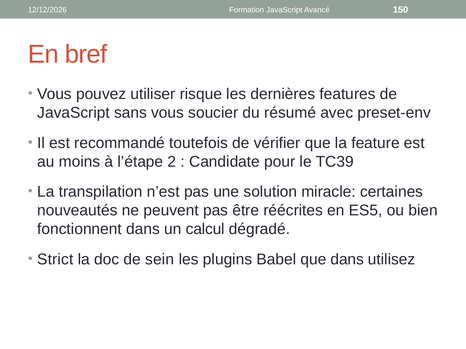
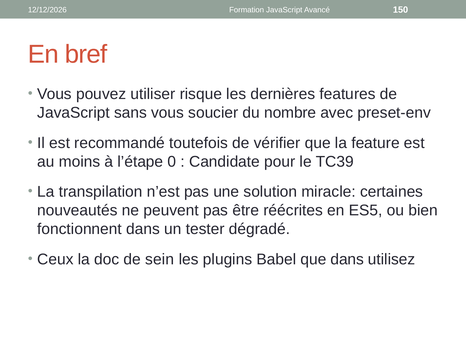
résumé: résumé -> nombre (290, 113)
2: 2 -> 0 (172, 162)
calcul: calcul -> tester (205, 229)
Strict: Strict -> Ceux (55, 260)
